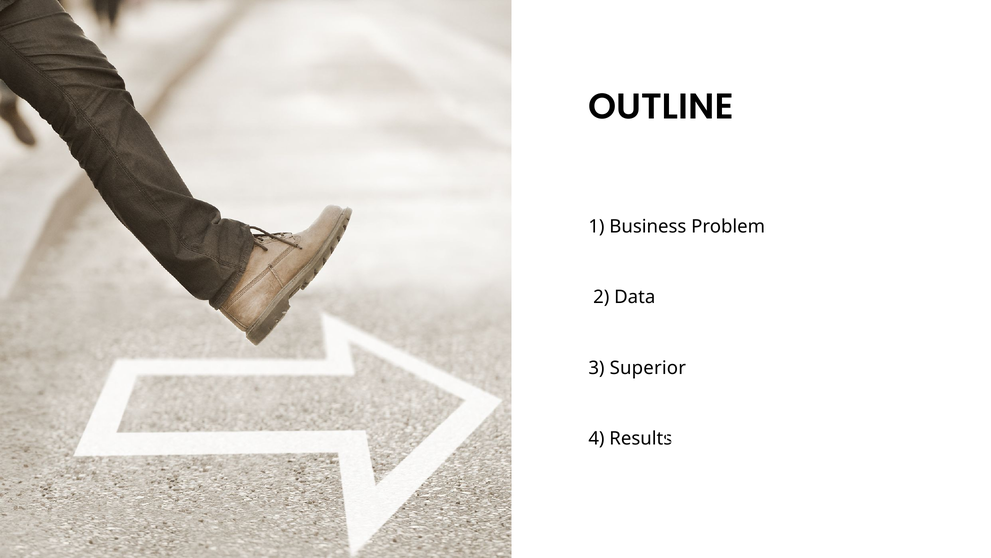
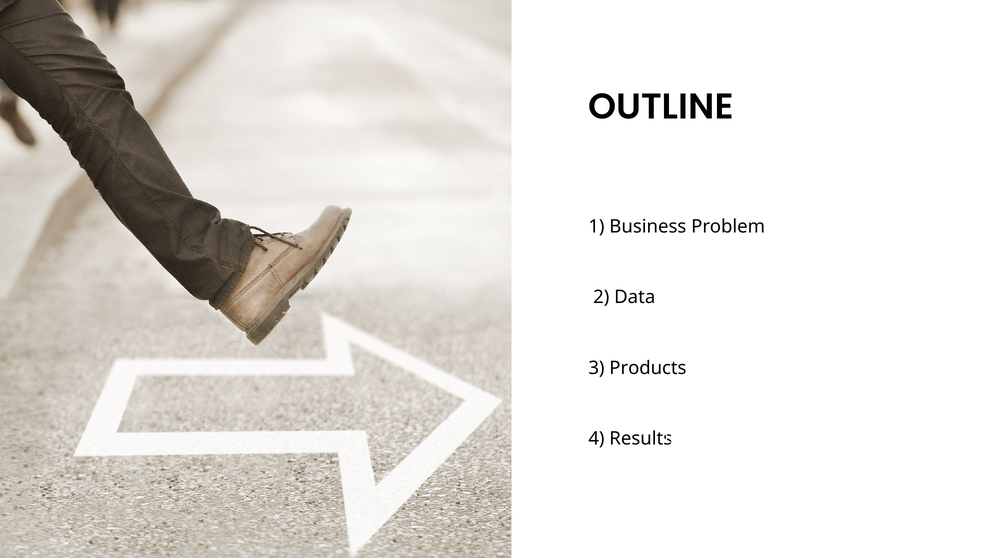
3 Superior: Superior -> Products (648, 368)
